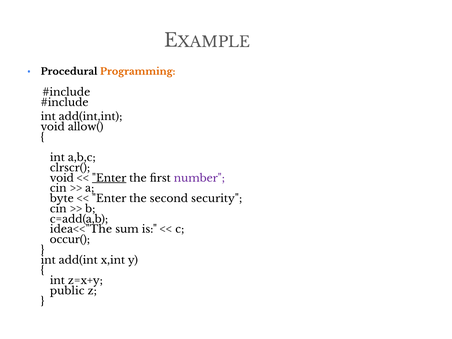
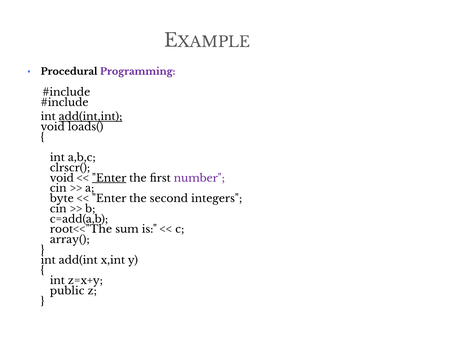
Programming colour: orange -> purple (138, 72)
add(int,int underline: none -> present (91, 117)
allow(: allow( -> loads( (86, 127)
security: security -> integers (217, 199)
idea<<"The: idea<<"The -> root<<"The (81, 229)
occur(: occur( -> array( (70, 240)
